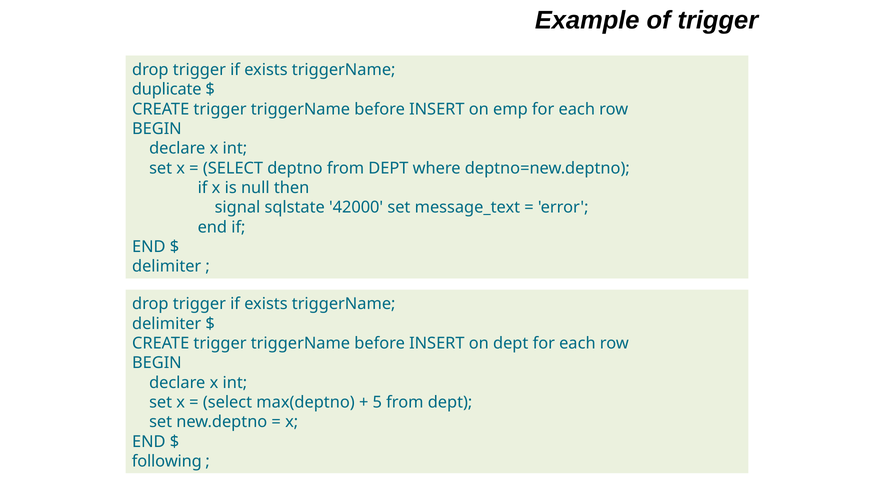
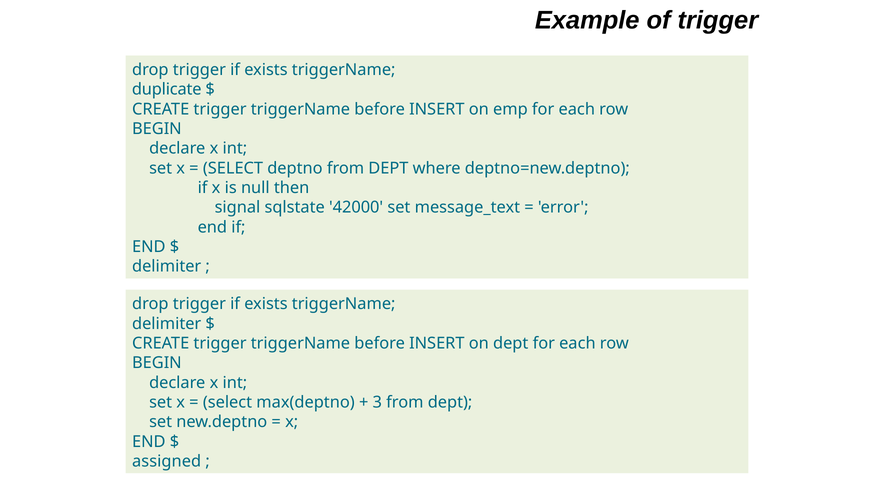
5: 5 -> 3 (377, 402)
following: following -> assigned (167, 461)
